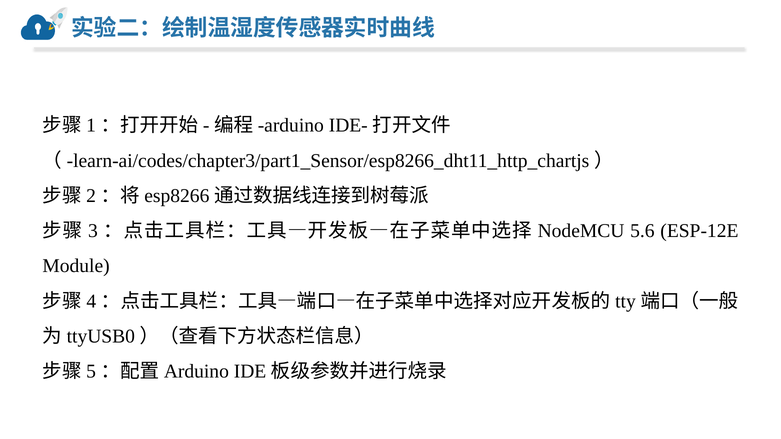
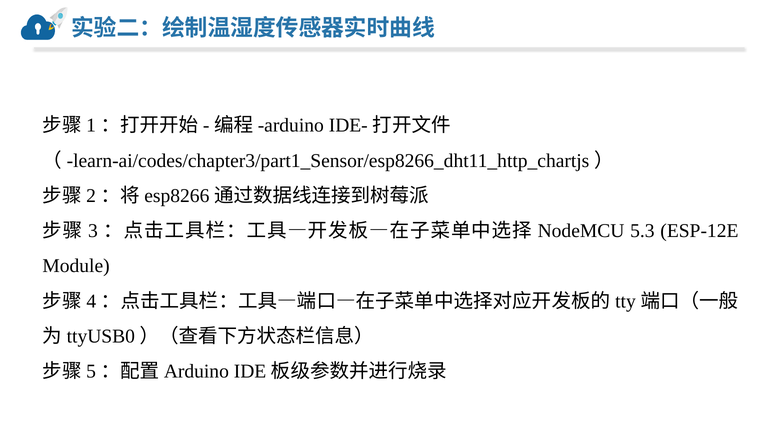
5.6: 5.6 -> 5.3 (642, 231)
